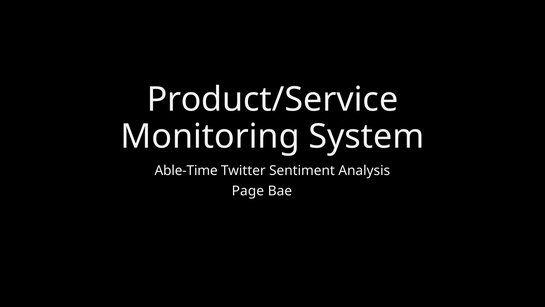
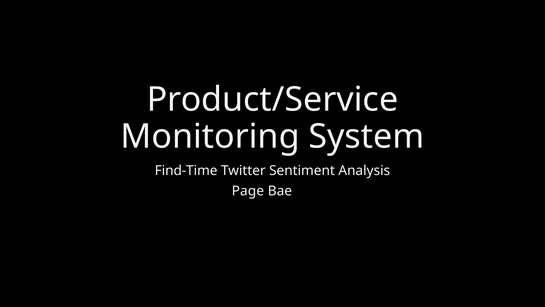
Able-Time: Able-Time -> Find-Time (186, 170)
